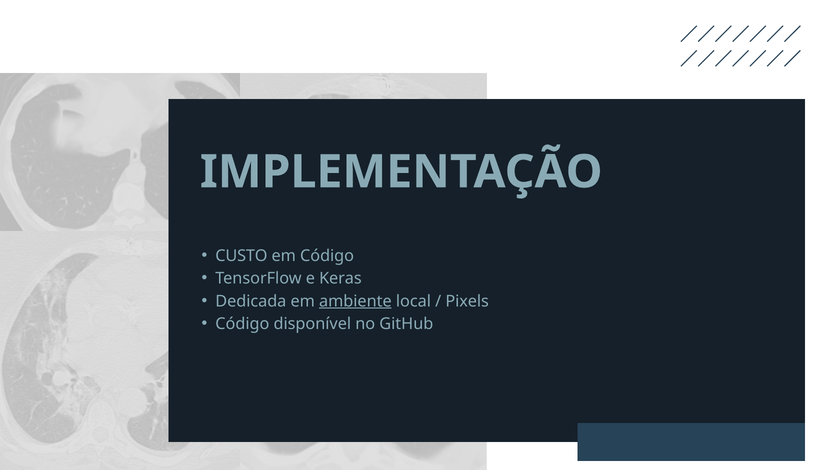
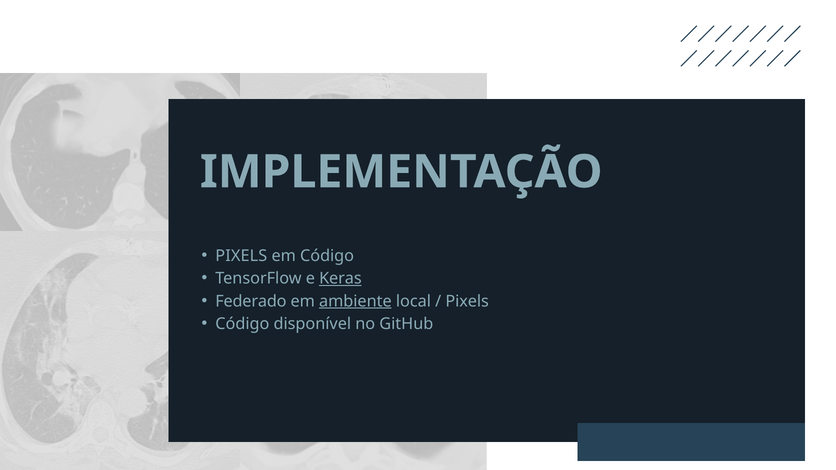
CUSTO: CUSTO -> PIXELS (241, 256)
Keras underline: none -> present (340, 279)
Dedicada: Dedicada -> Federado (251, 301)
